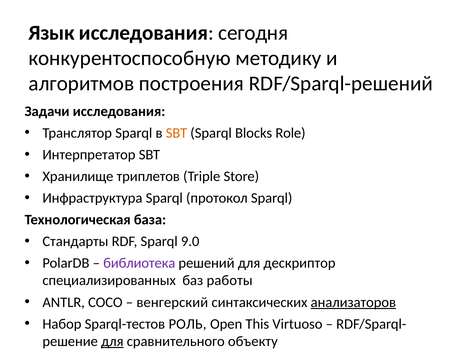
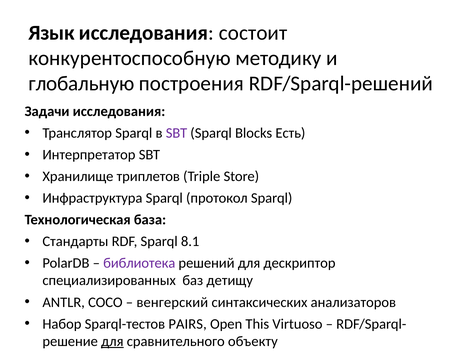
сегодня: сегодня -> состоит (253, 33)
алгоритмов: алгоритмов -> глобальную (81, 84)
SBT colour: orange -> purple (177, 133)
Role: Role -> Есть (290, 133)
9.0: 9.0 -> 8.1 (190, 241)
работы: работы -> детищу (230, 281)
анализаторов underline: present -> none (353, 302)
РОЛЬ: РОЛЬ -> PAIRS (188, 324)
